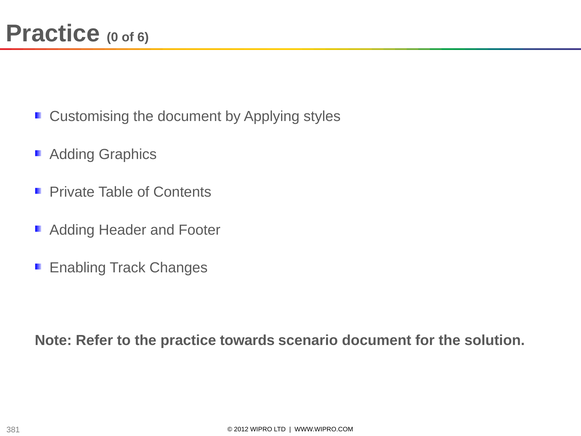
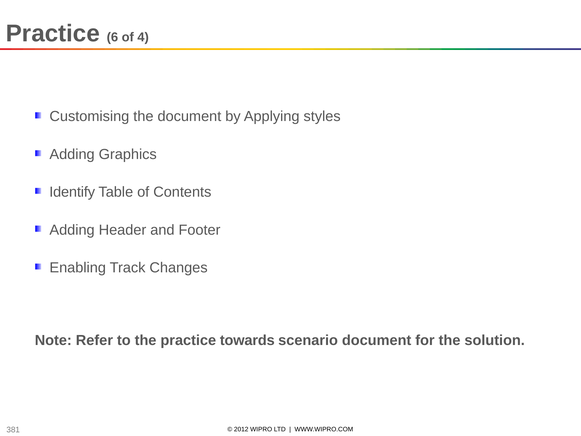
0: 0 -> 6 (112, 37)
6: 6 -> 4 (143, 37)
Private: Private -> Identify (72, 192)
